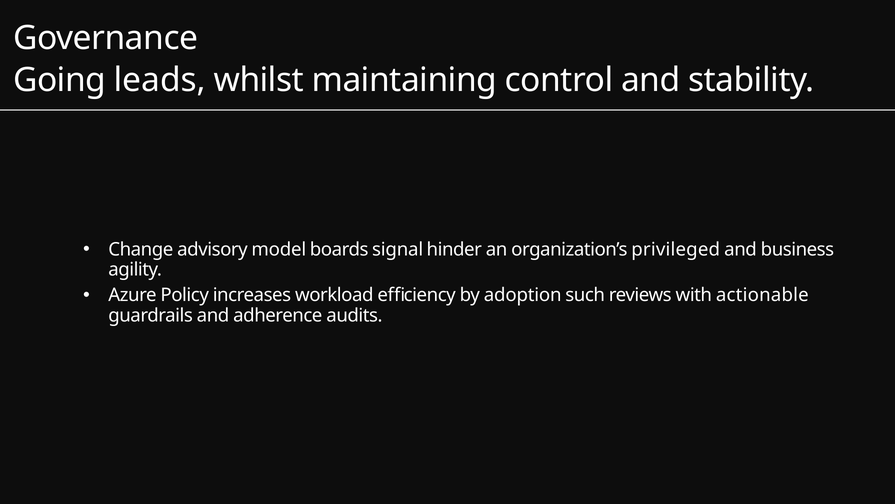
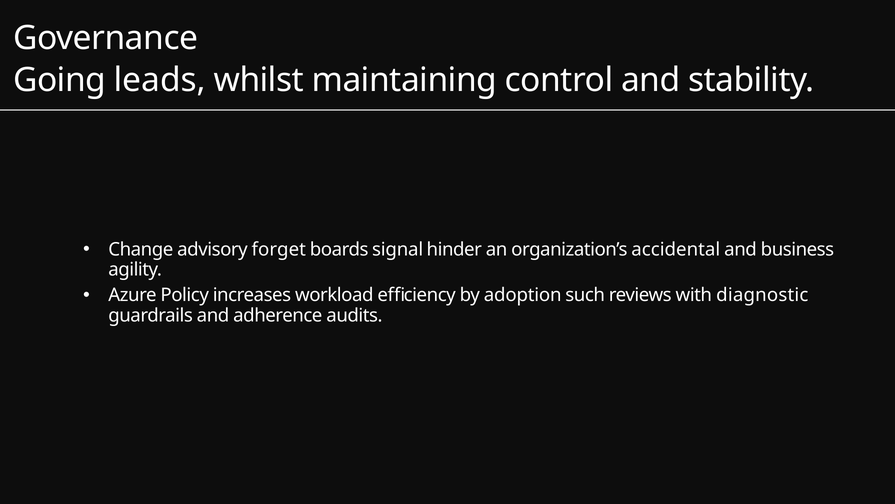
model: model -> forget (279, 249)
privileged: privileged -> accidental (676, 249)
actionable: actionable -> diagnostic (762, 295)
